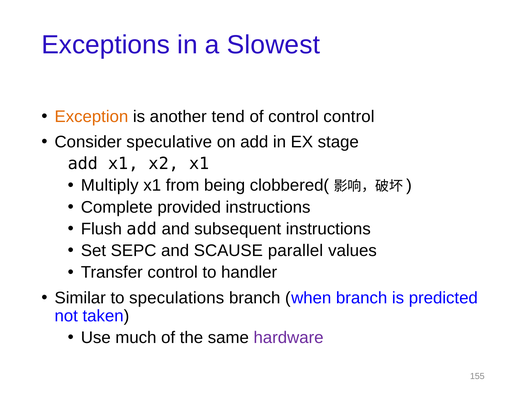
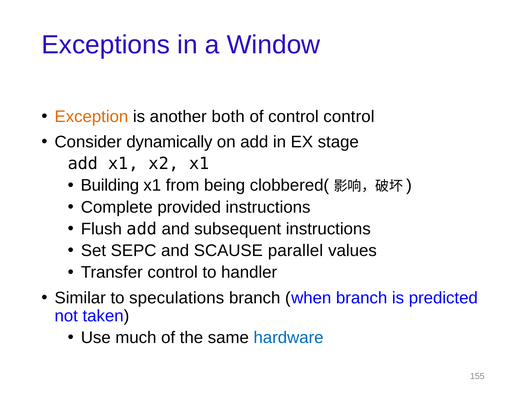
Slowest: Slowest -> Window (274, 45)
tend: tend -> both (228, 117)
speculative: speculative -> dynamically (169, 142)
Multiply: Multiply -> Building (110, 186)
hardware colour: purple -> blue (289, 338)
